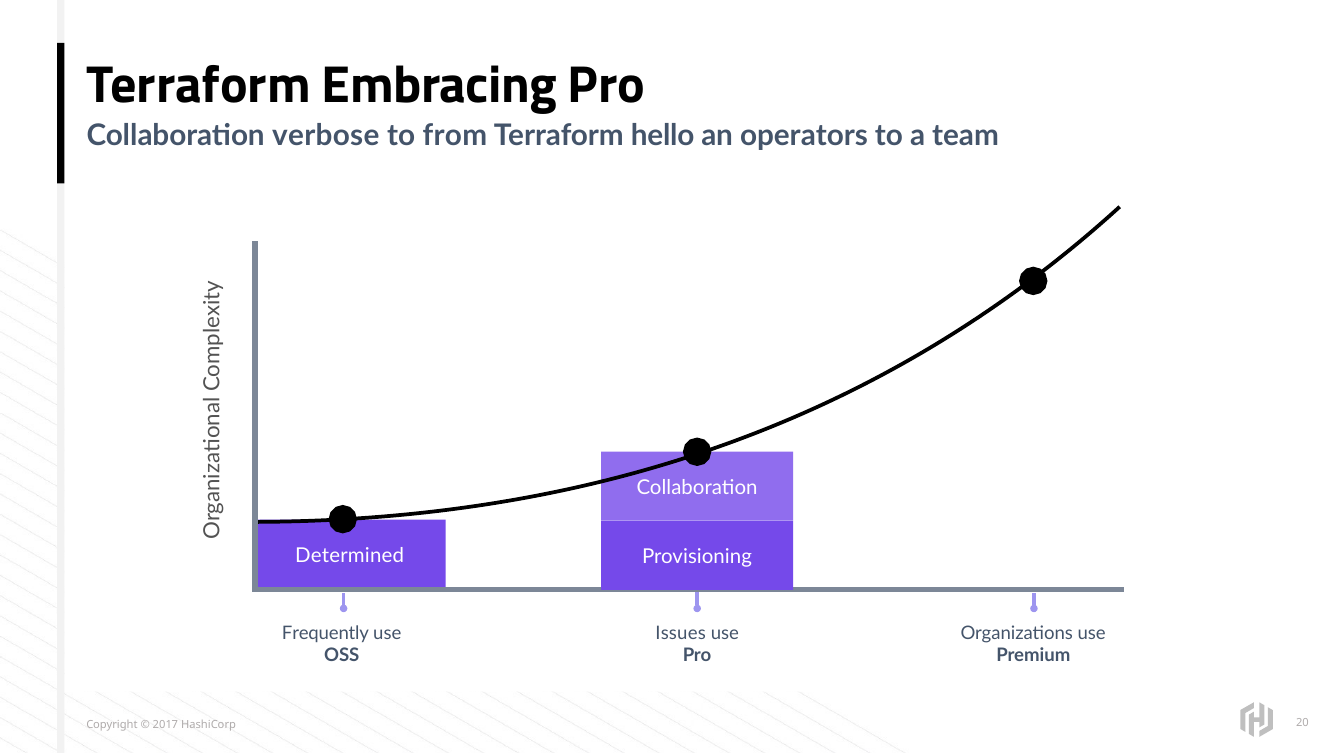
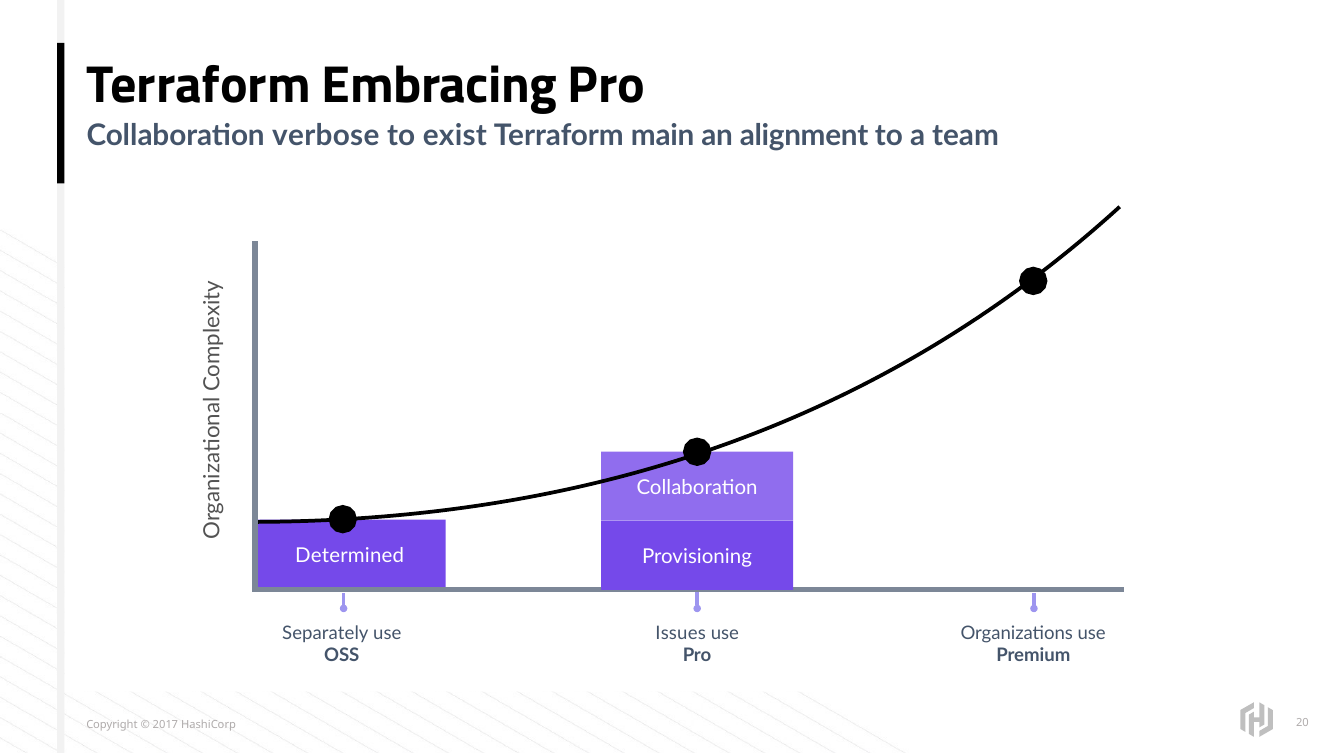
from: from -> exist (455, 135)
hello: hello -> main (663, 135)
operators: operators -> alignment (804, 135)
Frequently: Frequently -> Separately (325, 633)
